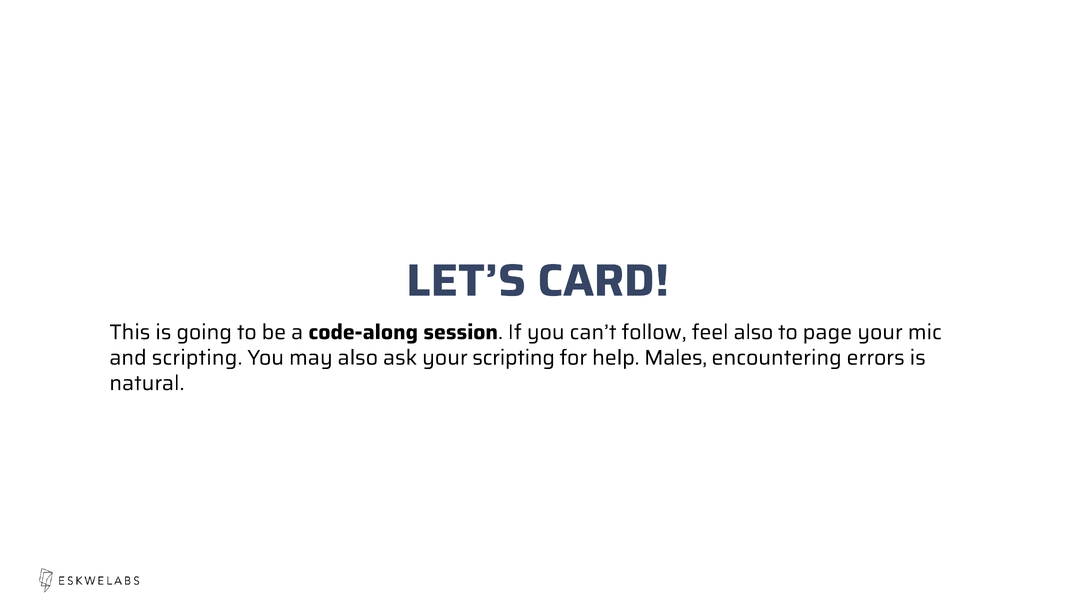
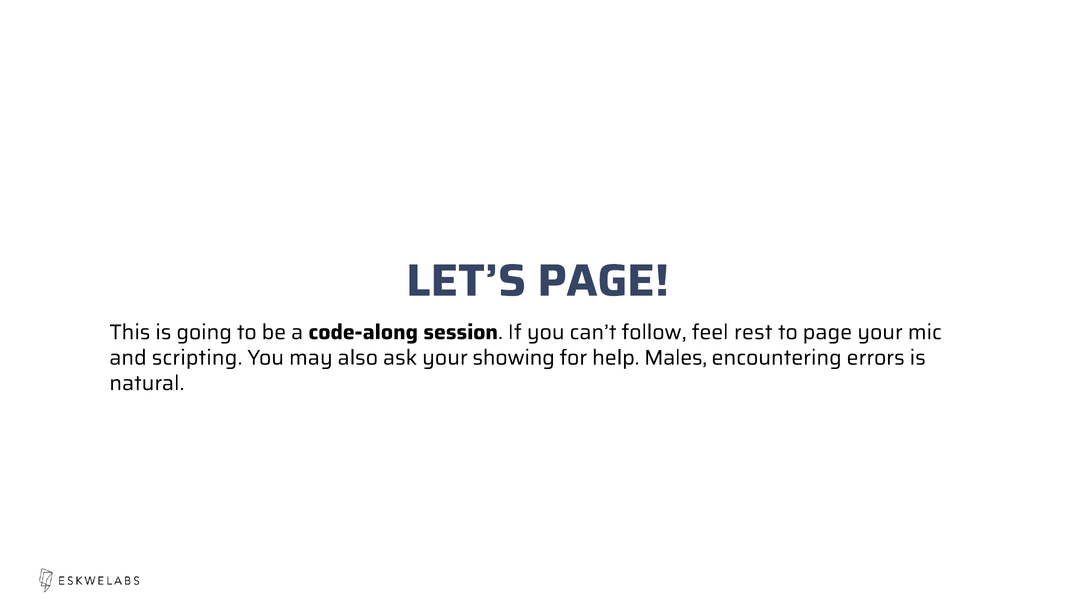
LET’S CARD: CARD -> PAGE (603, 281)
feel also: also -> rest (753, 332)
your scripting: scripting -> showing (514, 358)
